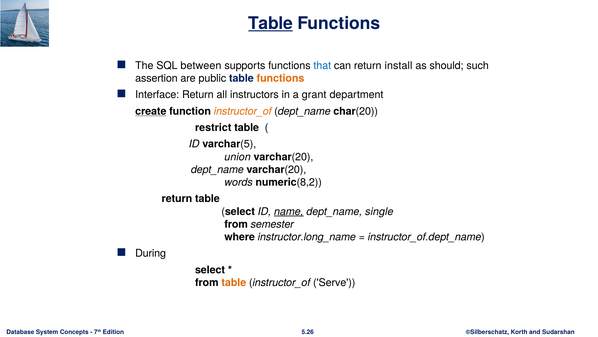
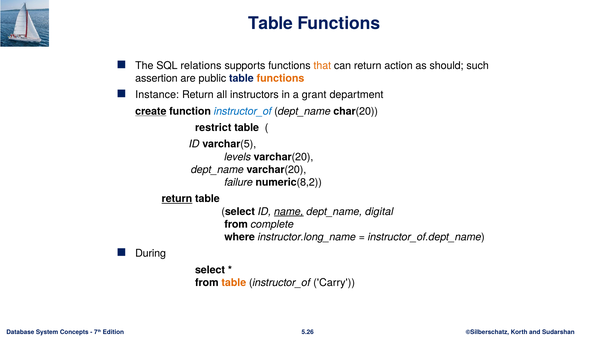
Table underline: present -> none (271, 23)
between: between -> relations (201, 66)
that colour: blue -> orange (322, 66)
install: install -> action (399, 66)
Interface: Interface -> Instance (157, 95)
instructor_of colour: orange -> blue (243, 111)
union: union -> levels (238, 157)
words: words -> failure (239, 182)
return underline: none -> present (177, 198)
single: single -> digital (379, 211)
semester: semester -> complete (272, 224)
Serve: Serve -> Carry (334, 282)
